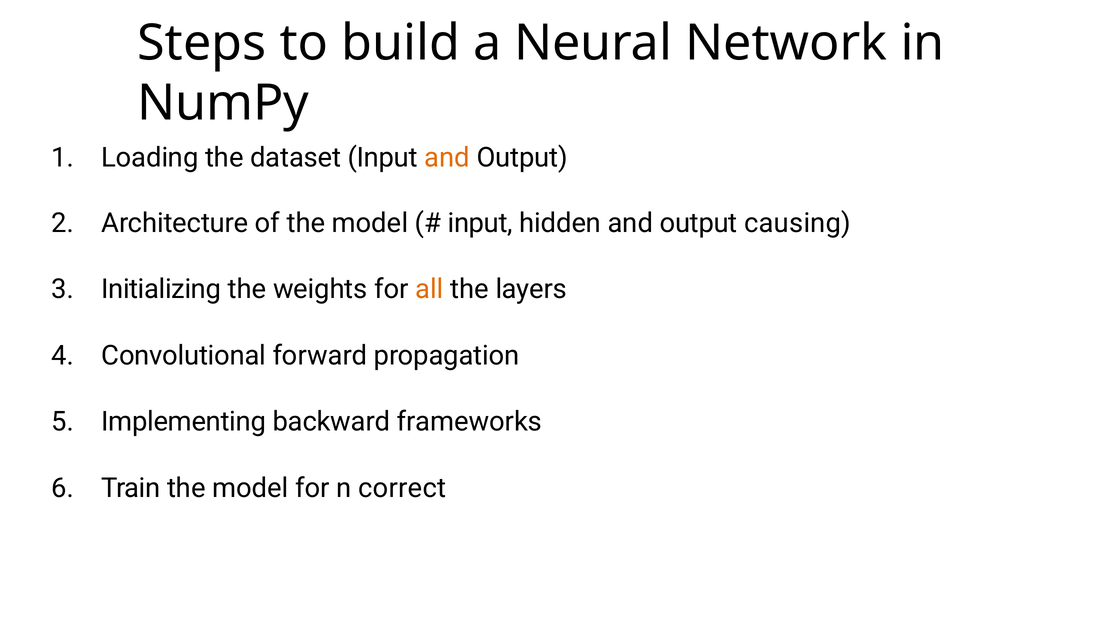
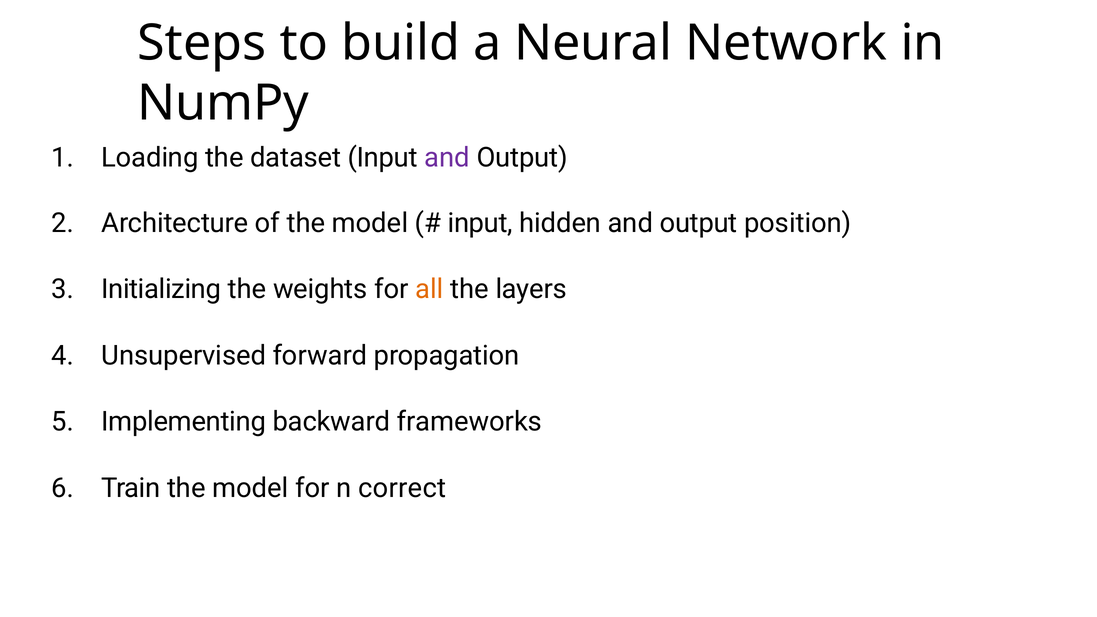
and colour: orange -> purple (447, 158)
causing: causing -> position (798, 223)
Convolutional: Convolutional -> Unsupervised (184, 356)
